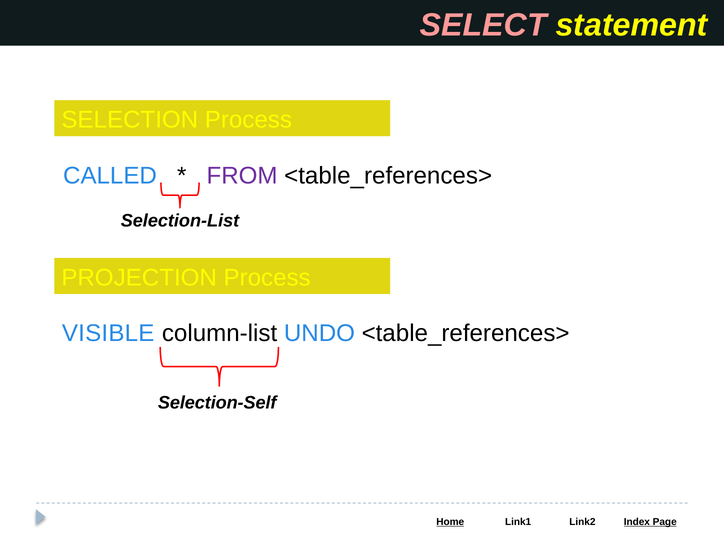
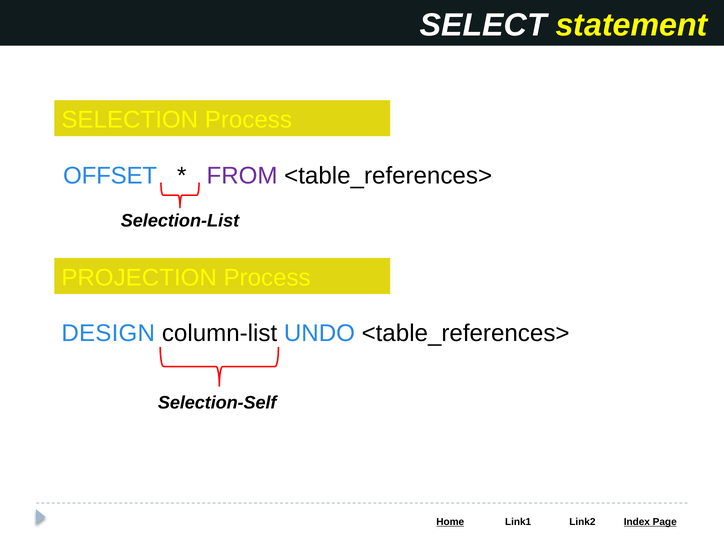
SELECT colour: pink -> white (483, 25)
CALLED: CALLED -> OFFSET (110, 176)
VISIBLE: VISIBLE -> DESIGN (108, 333)
